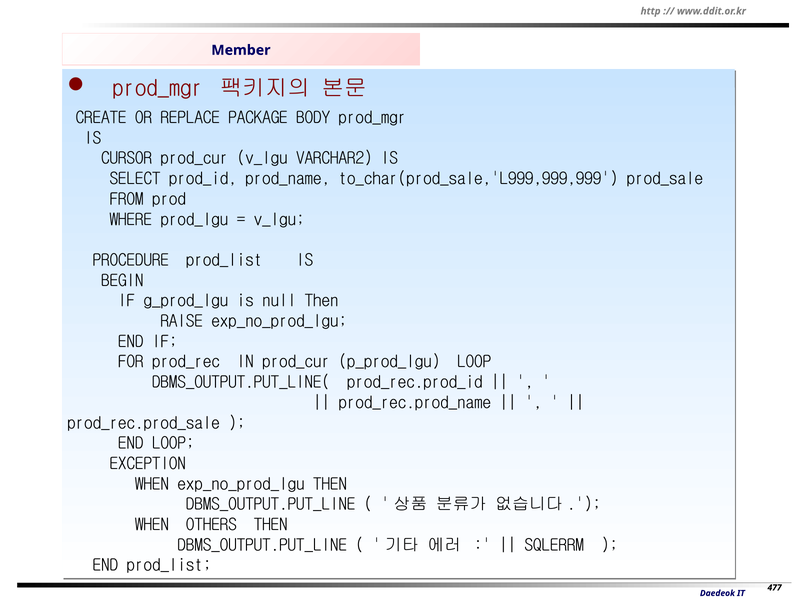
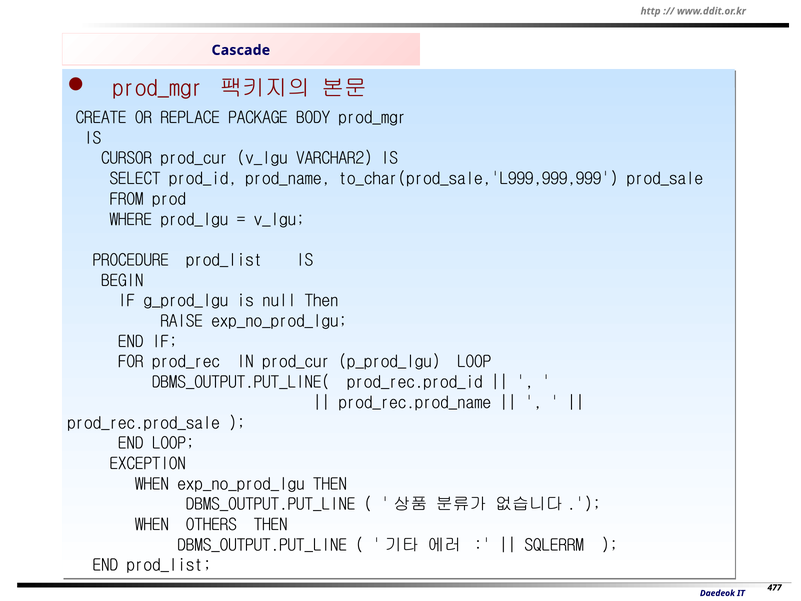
Member: Member -> Cascade (241, 50)
